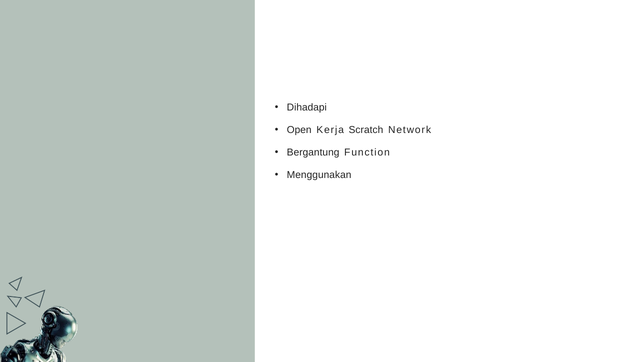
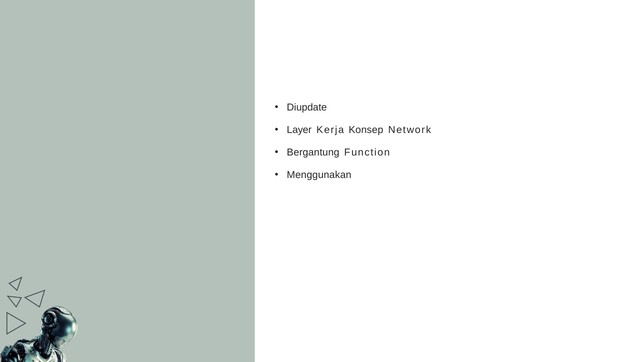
Dihadapi: Dihadapi -> Diupdate (307, 108)
Open: Open -> Layer (299, 130)
Scratch: Scratch -> Konsep (366, 130)
